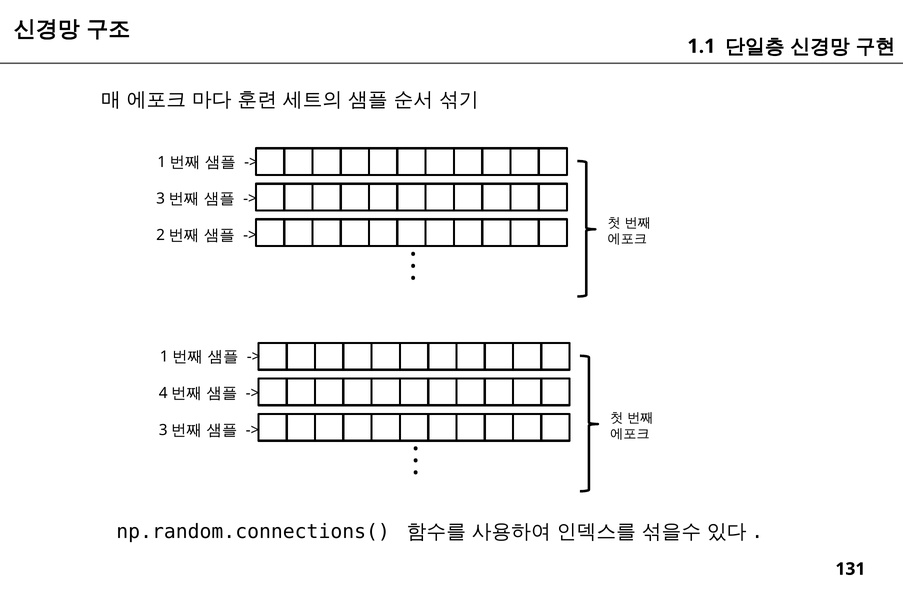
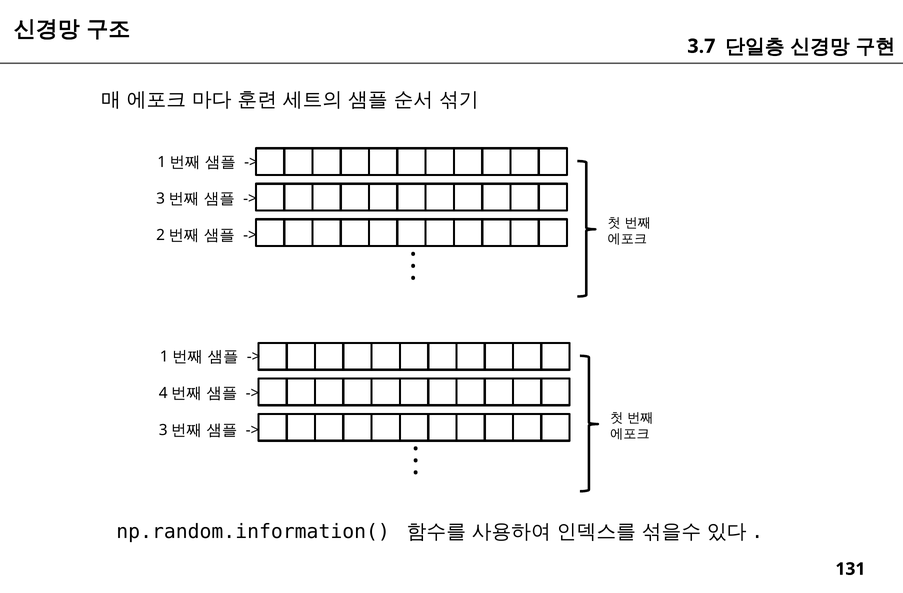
1.1: 1.1 -> 3.7 (701, 46)
np.random.connections(: np.random.connections( -> np.random.information( (253, 532)
